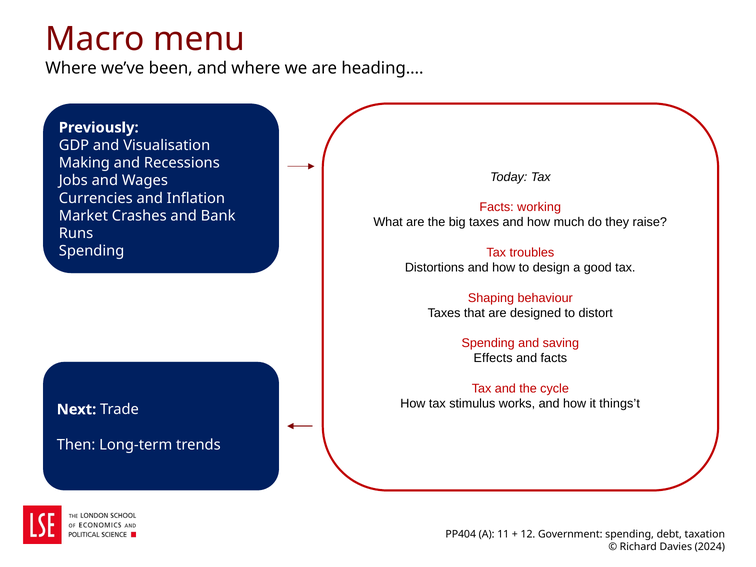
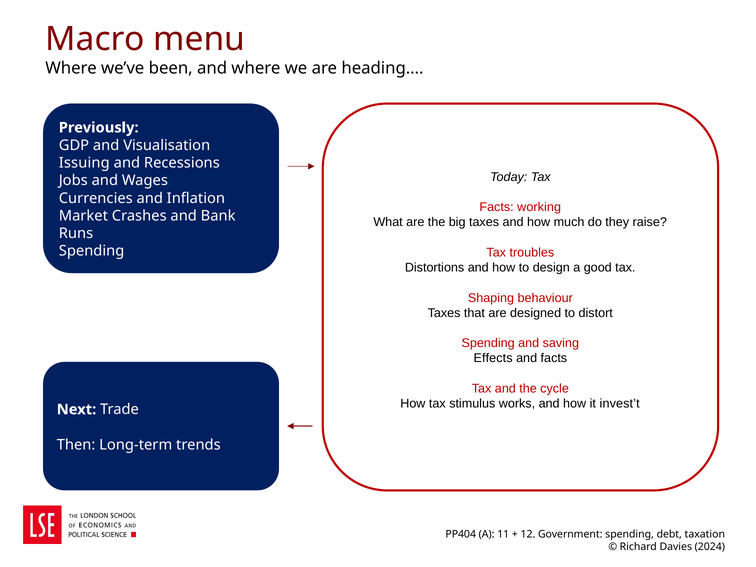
Making: Making -> Issuing (84, 163)
things’t: things’t -> invest’t (620, 404)
